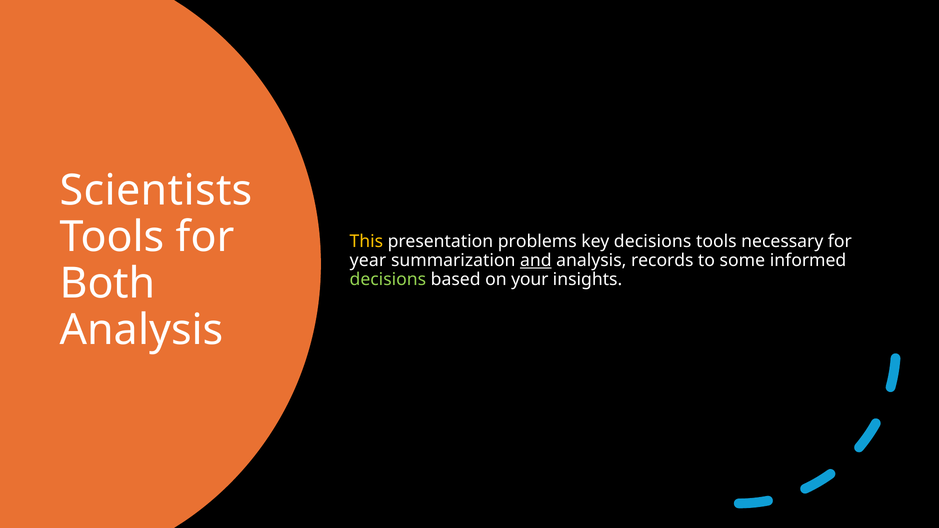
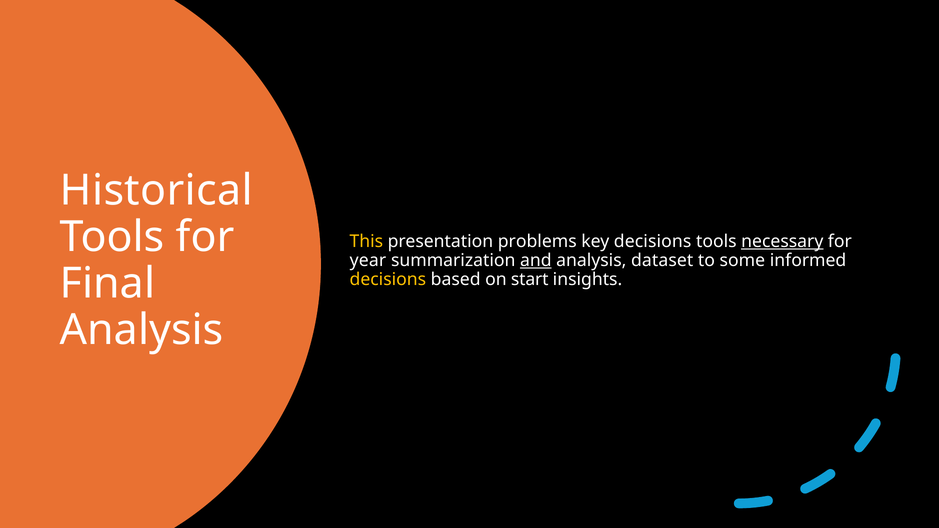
Scientists: Scientists -> Historical (156, 191)
necessary underline: none -> present (782, 242)
records: records -> dataset (662, 261)
Both: Both -> Final (108, 284)
decisions colour: light green -> yellow (388, 280)
your: your -> start (530, 280)
